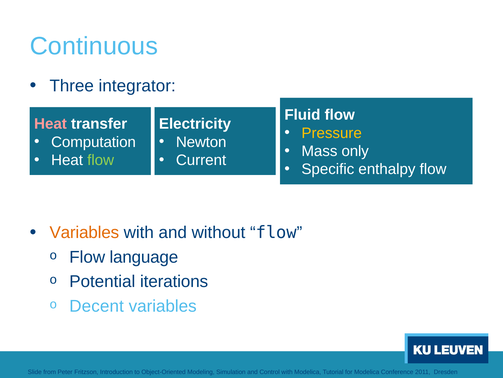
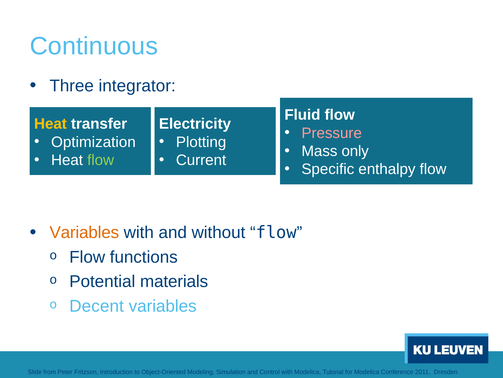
Heat colour: pink -> yellow (50, 124)
Pressure colour: yellow -> pink (332, 133)
Computation: Computation -> Optimization (93, 142)
Newton: Newton -> Plotting (201, 142)
language: language -> functions (144, 257)
iterations: iterations -> materials (174, 281)
